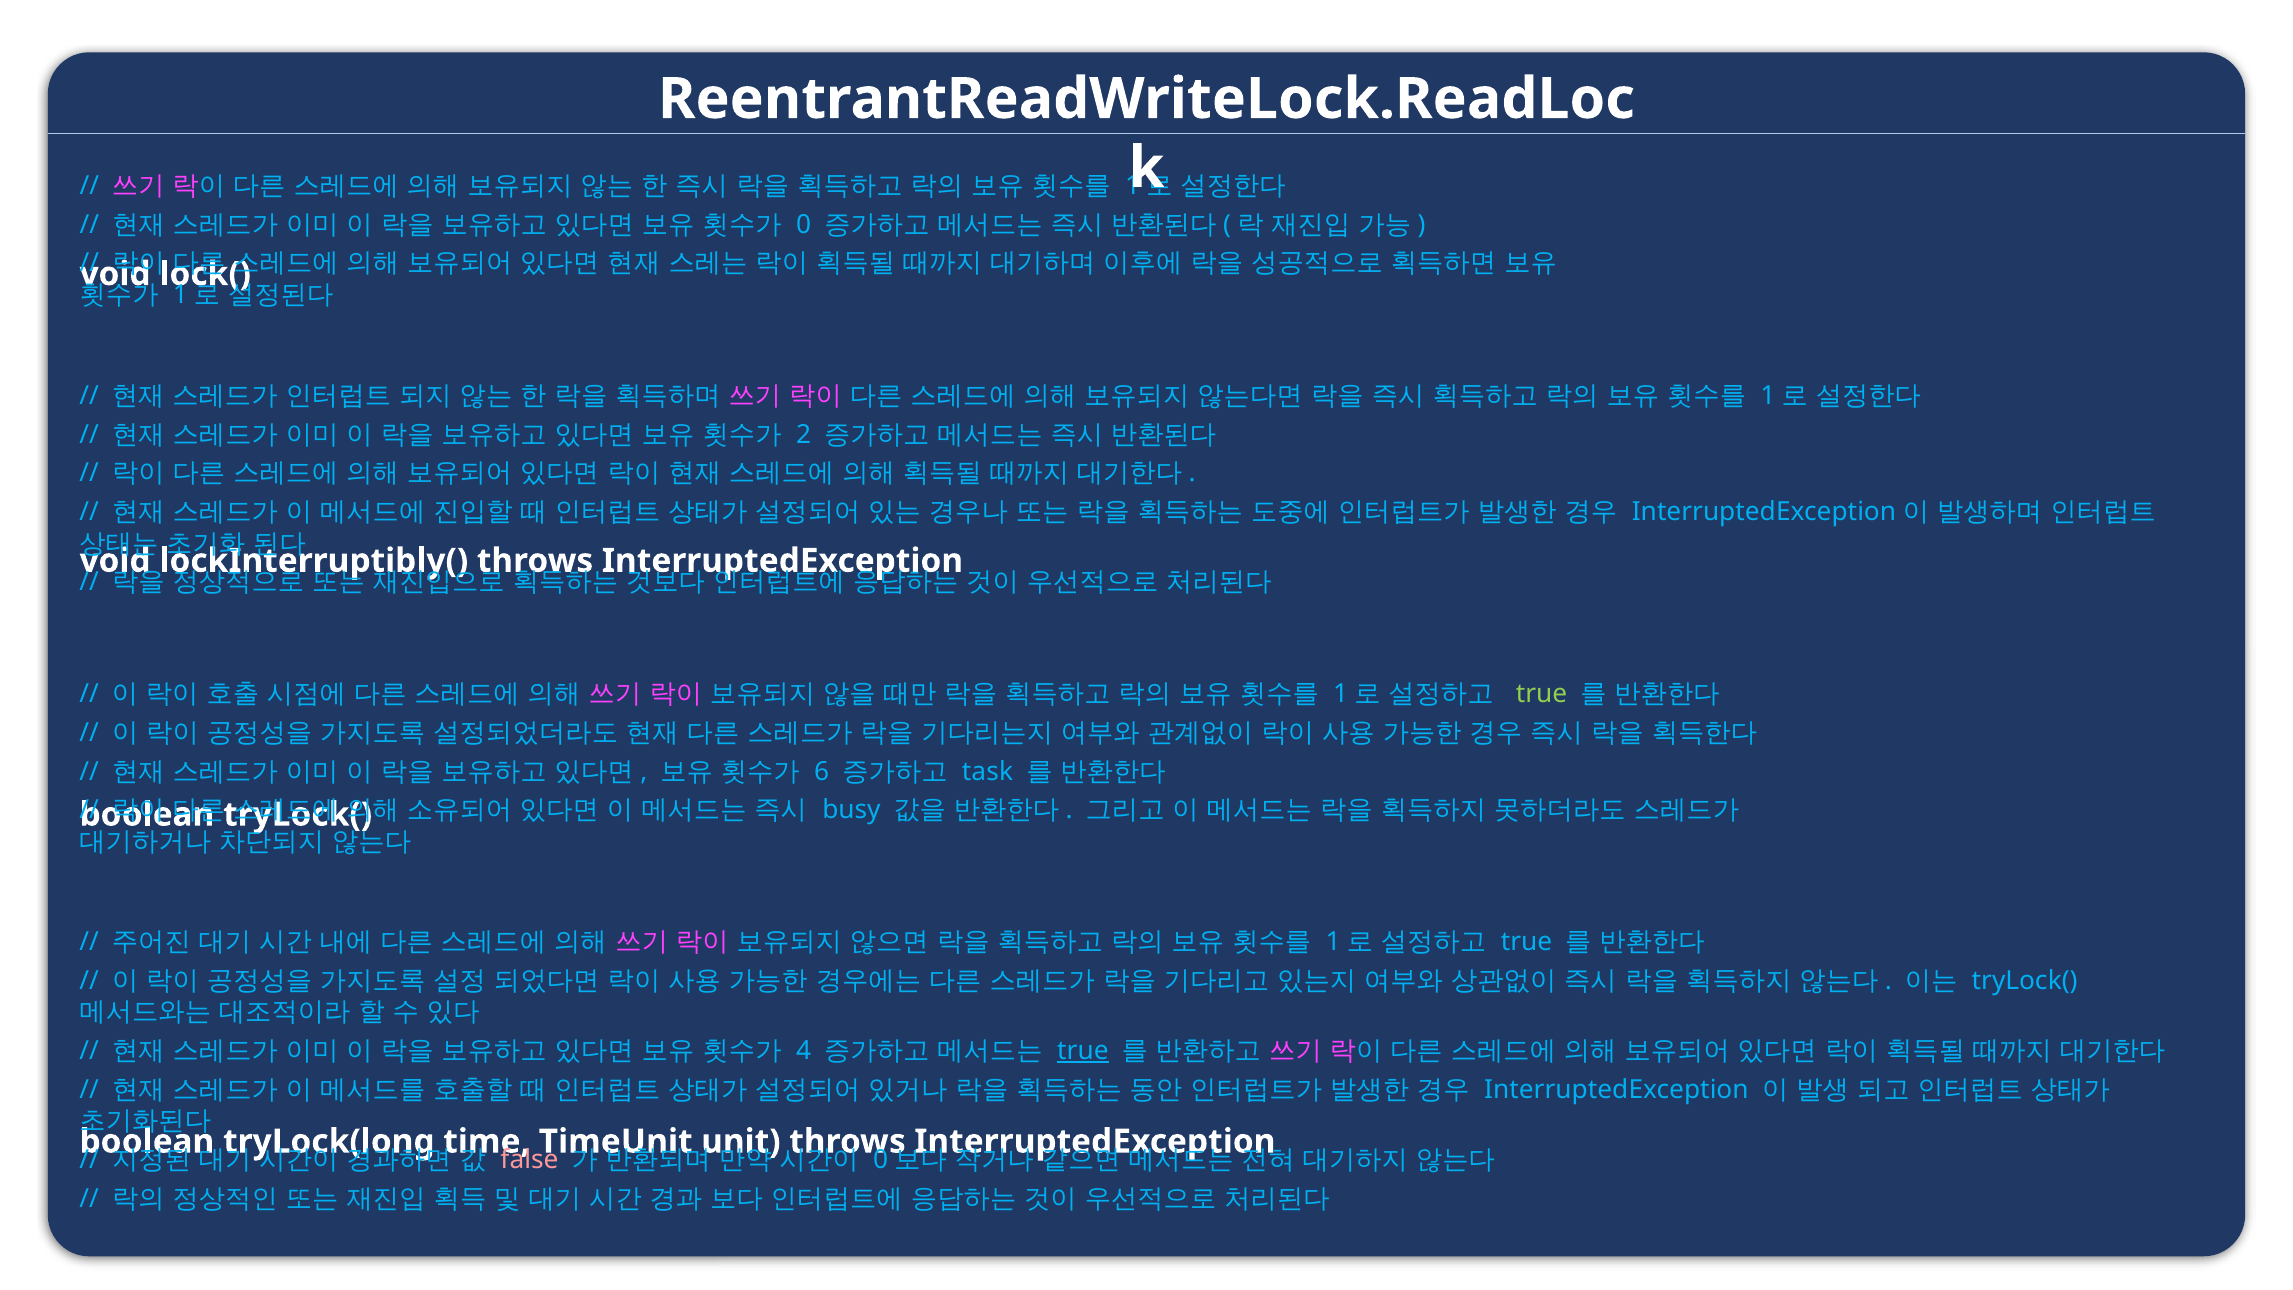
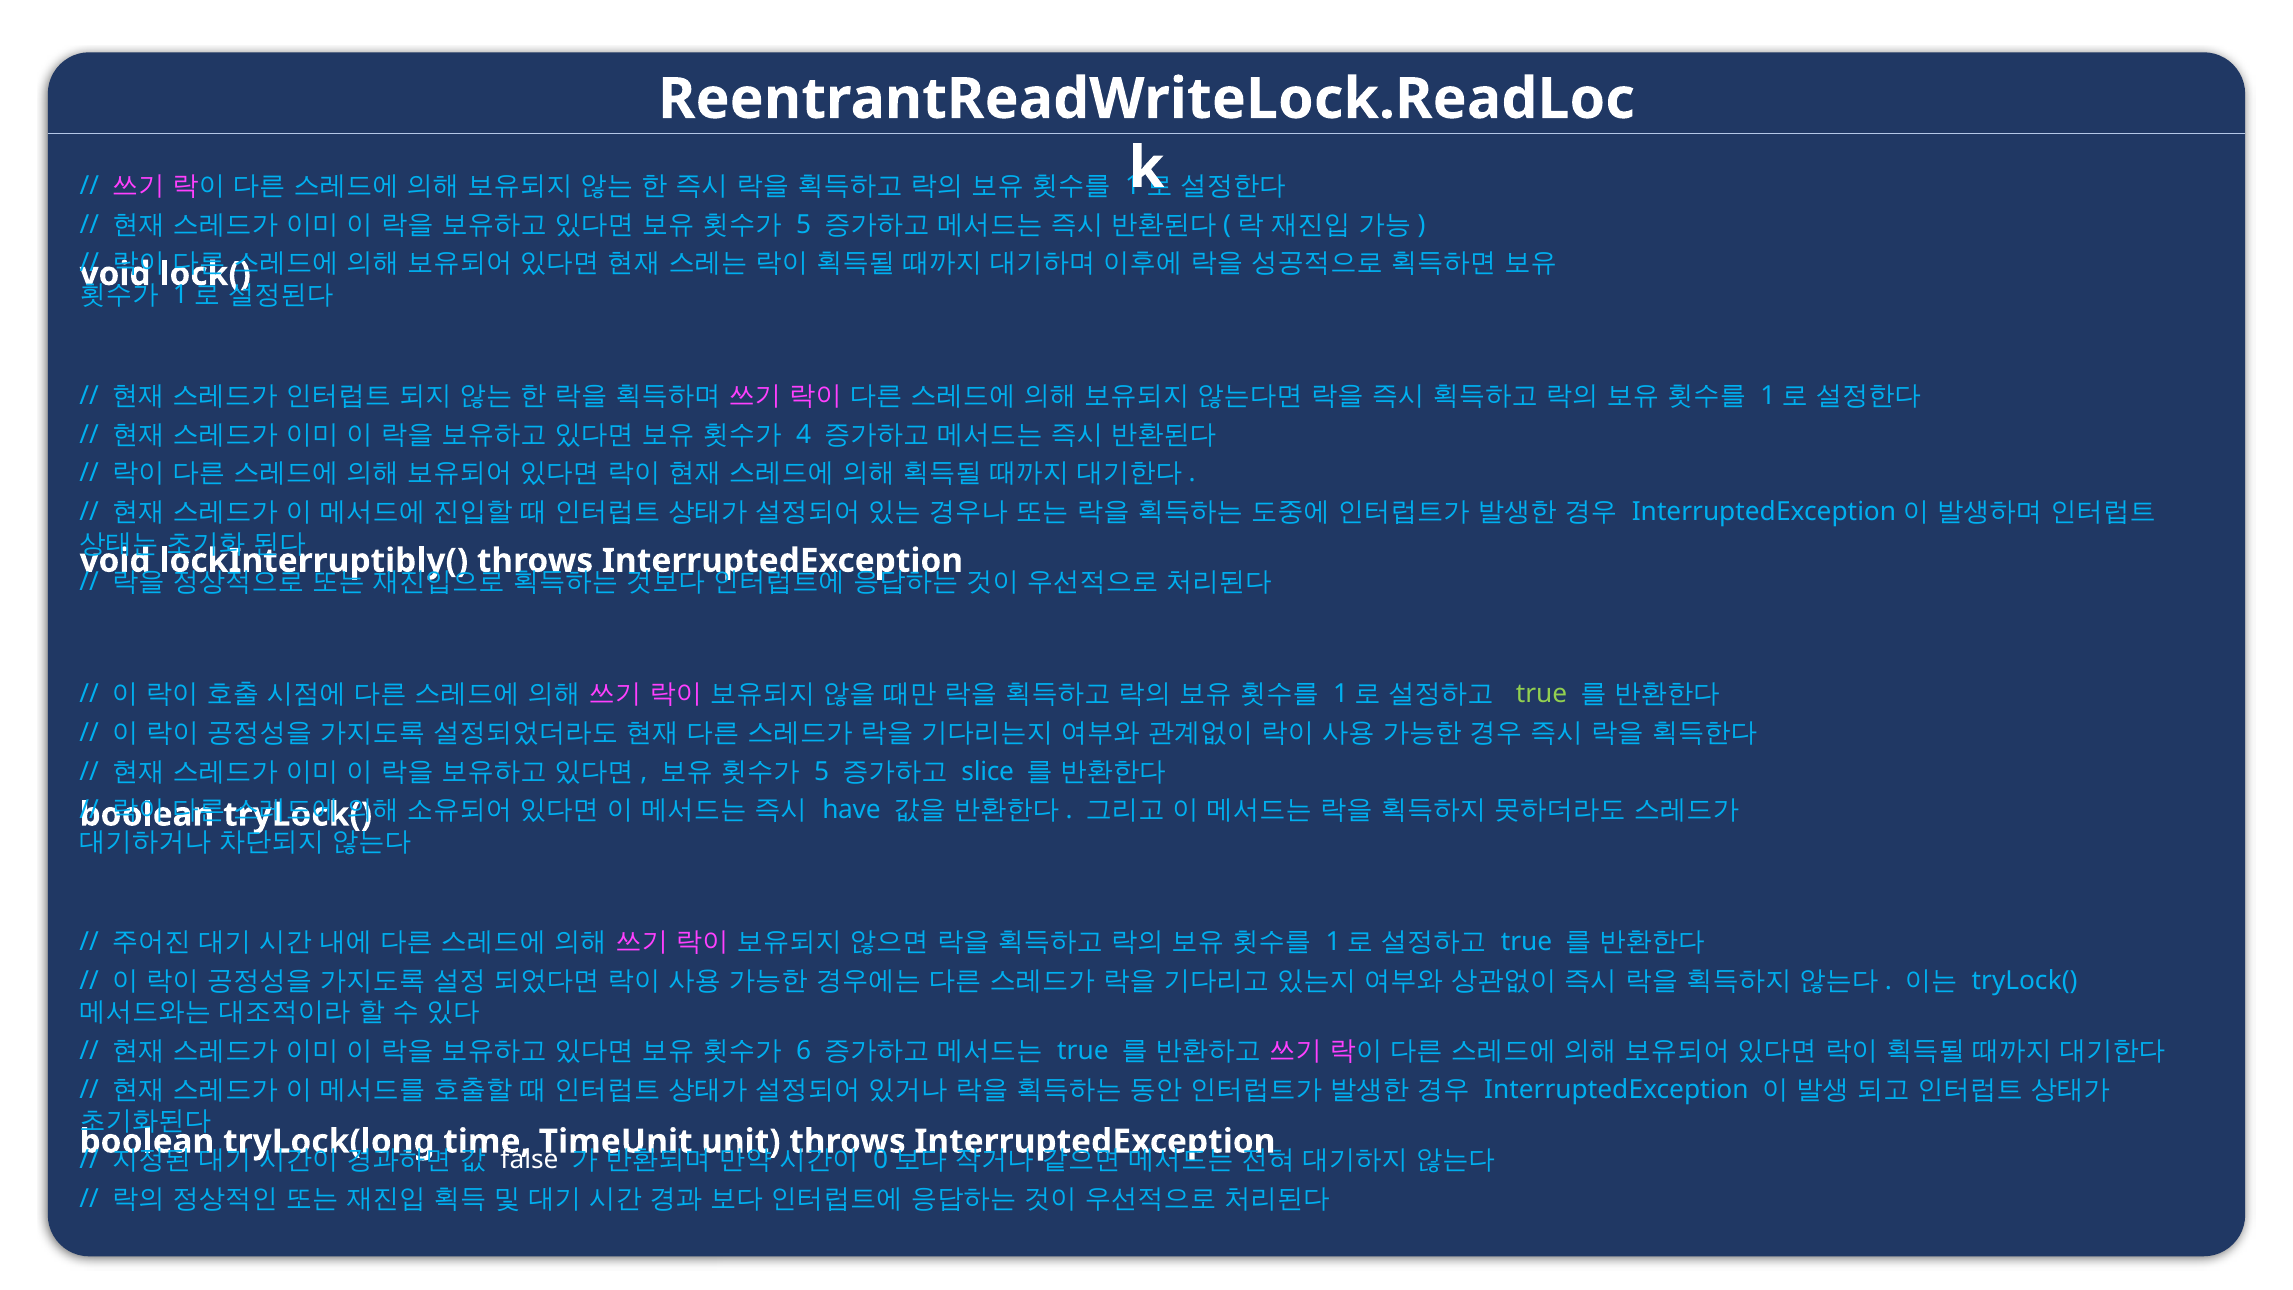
0: 0 -> 5 (804, 224)
2: 2 -> 4 (804, 434)
6: 6 -> 5 (822, 771)
task: task -> slice (988, 771)
busy: busy -> have (851, 810)
4: 4 -> 6 (804, 1051)
true underline: present -> none (1083, 1051)
false colour: pink -> white (529, 1160)
